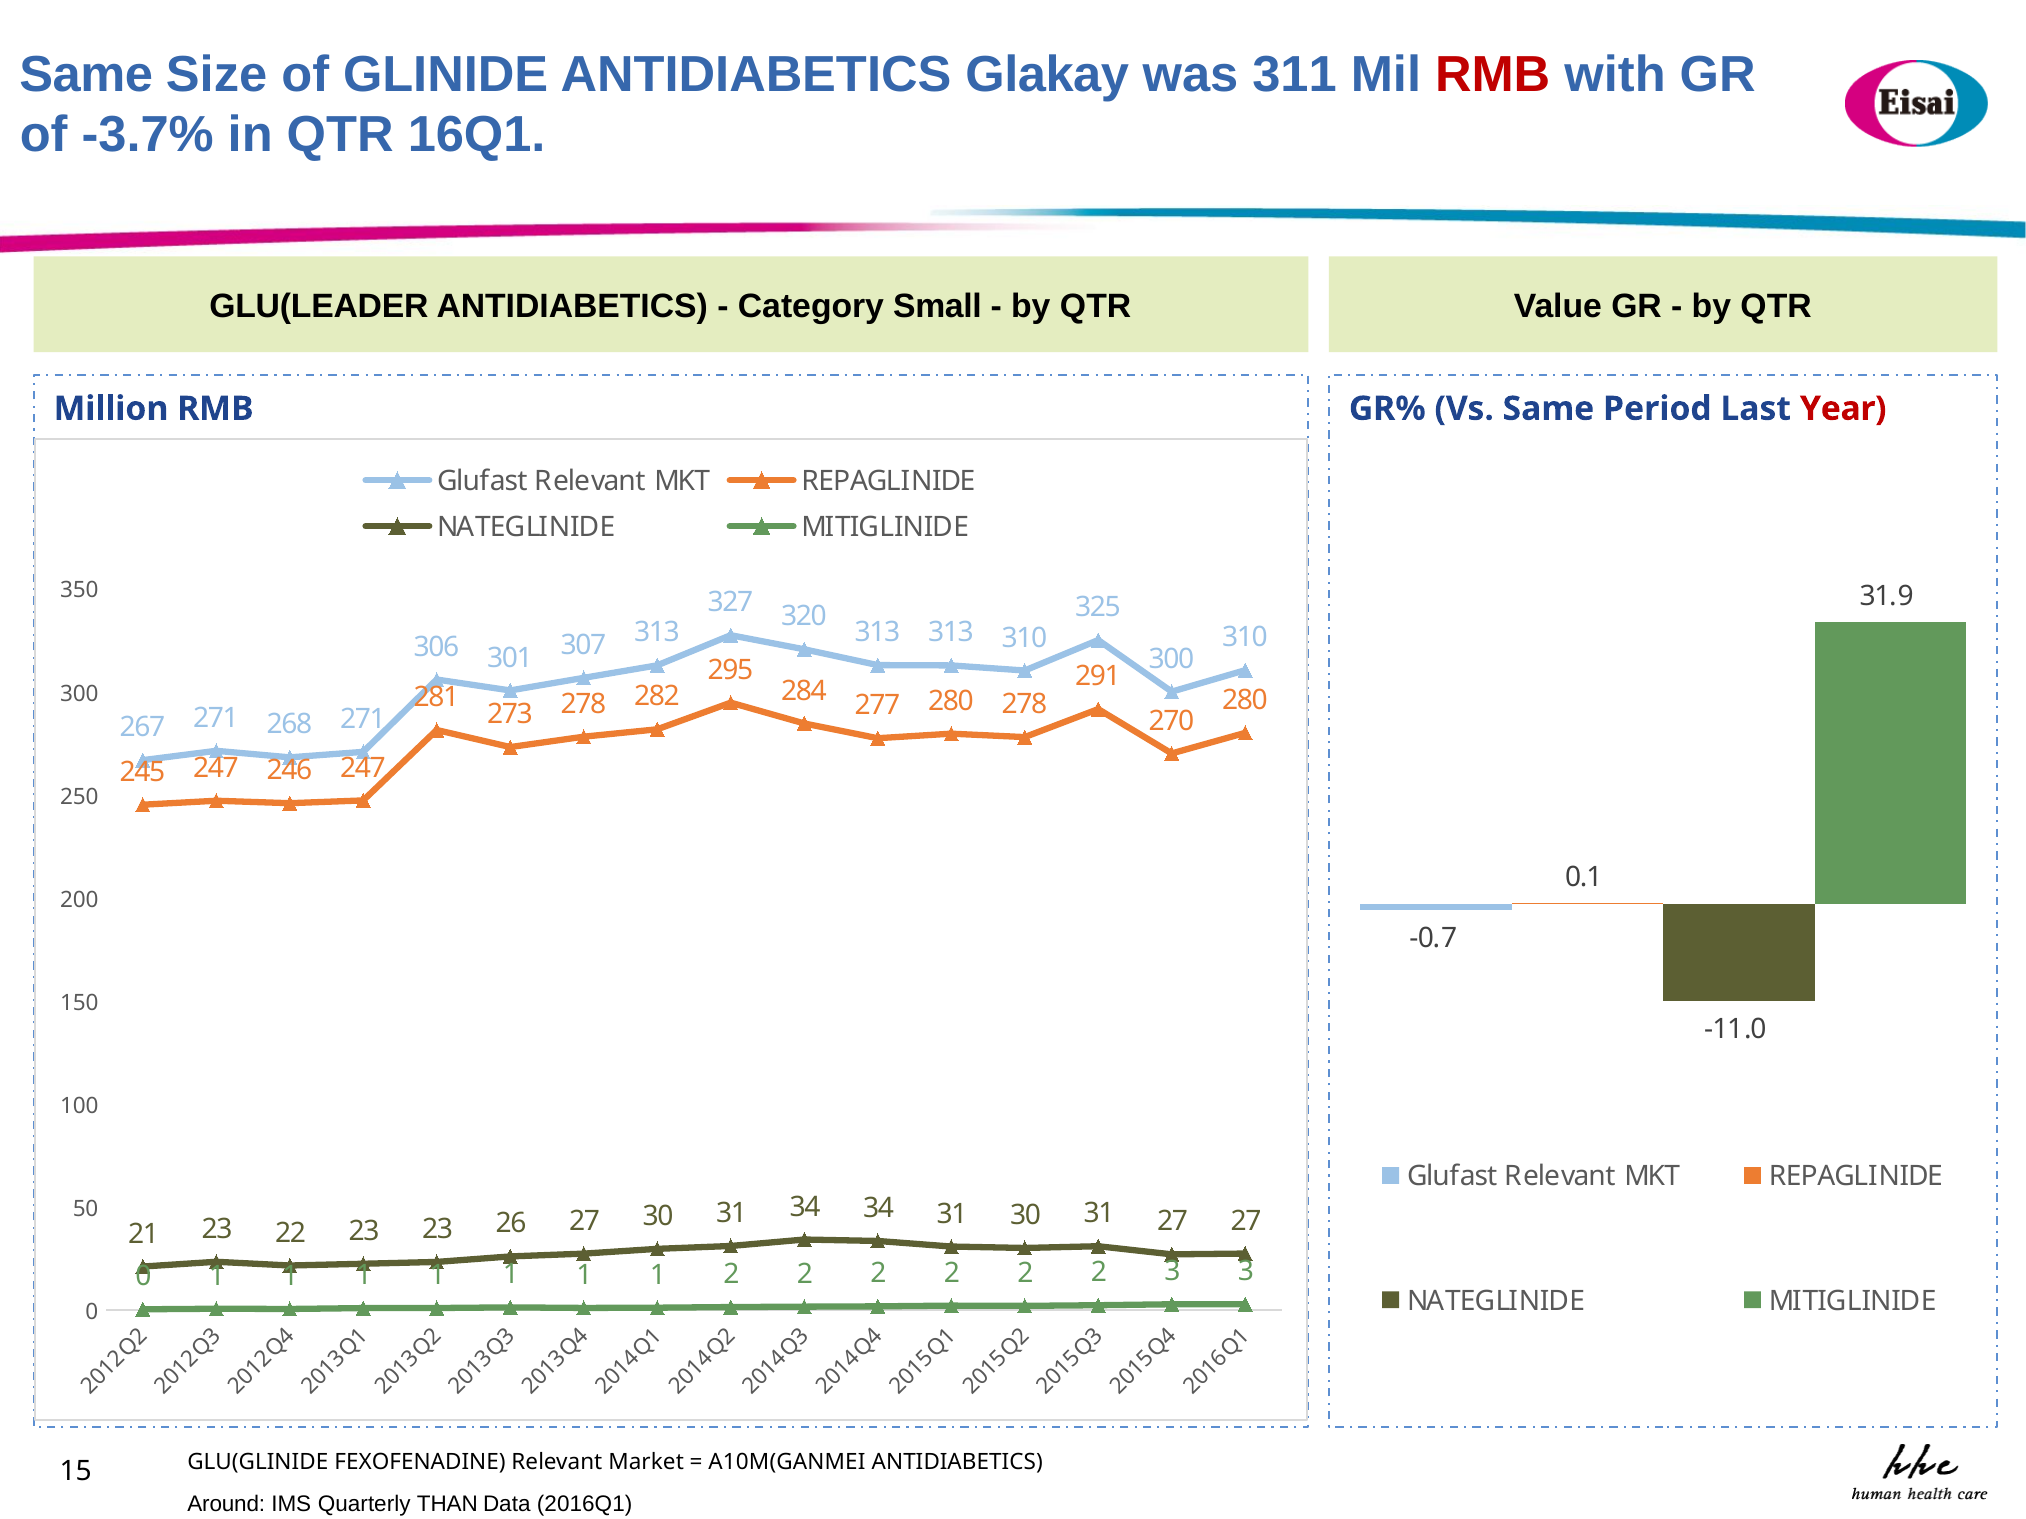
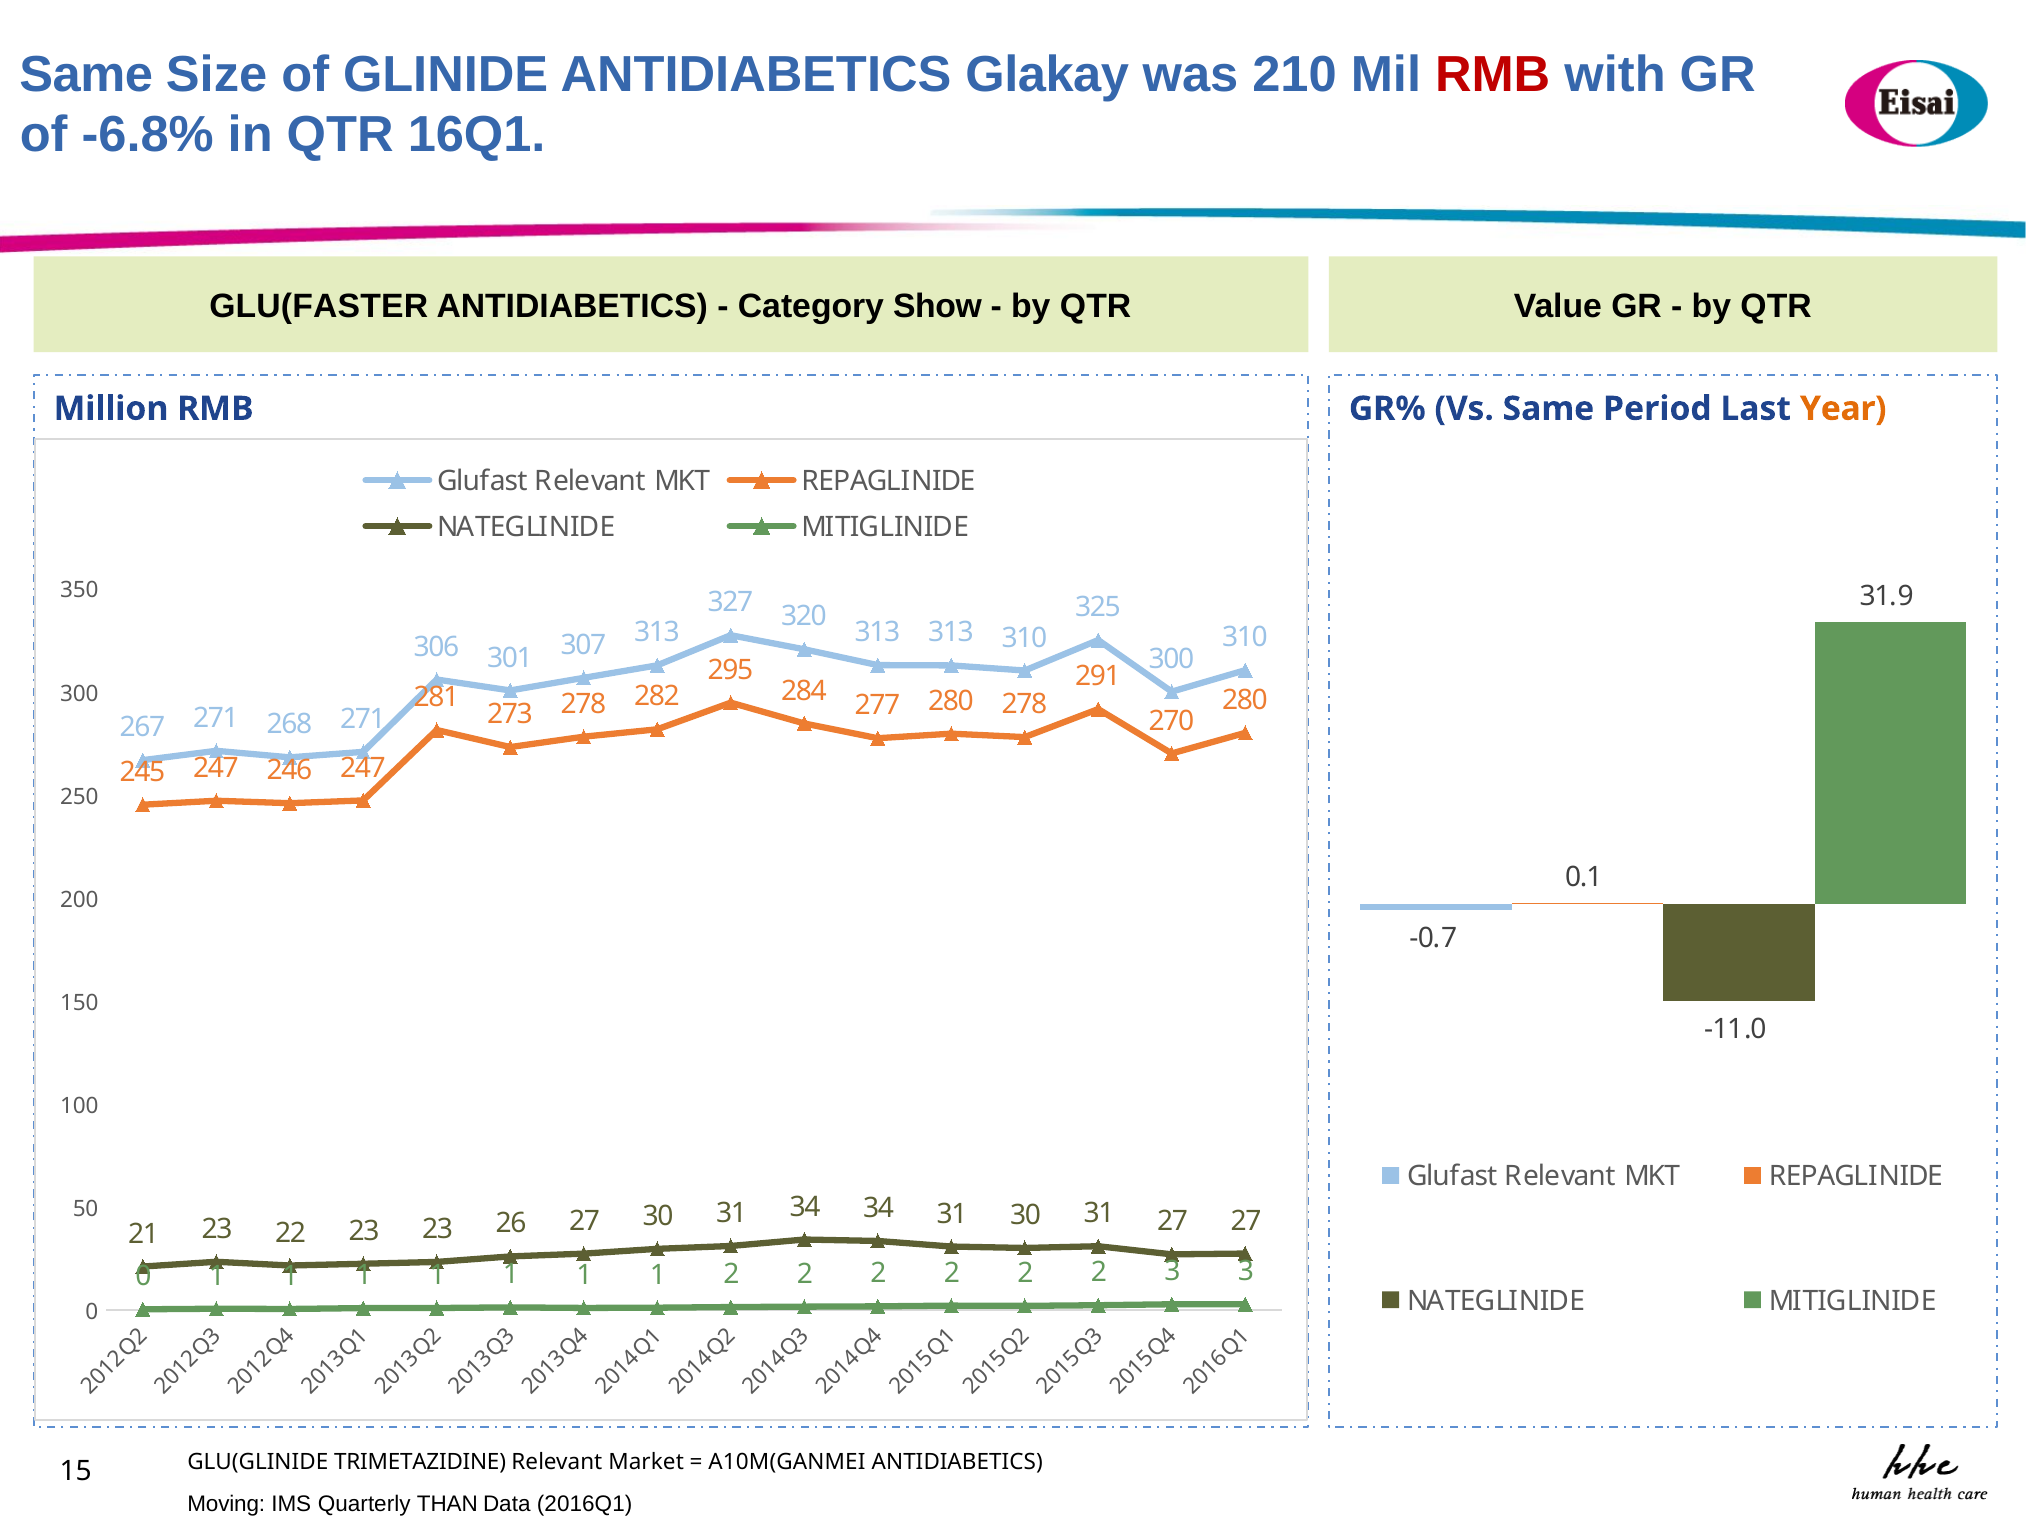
311: 311 -> 210 (1294, 74)
-3.7%: -3.7% -> -6.8% (148, 135)
GLU(LEADER: GLU(LEADER -> GLU(FASTER (319, 307)
Small: Small -> Show (937, 307)
Year colour: red -> orange (1843, 409)
FEXOFENADINE: FEXOFENADINE -> TRIMETAZIDINE (420, 1463)
Around: Around -> Moving (226, 1505)
